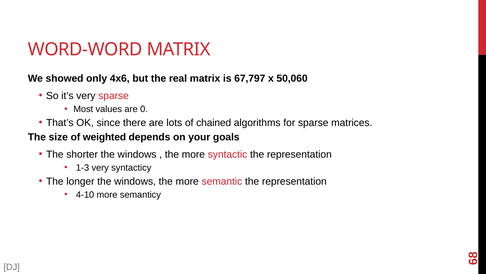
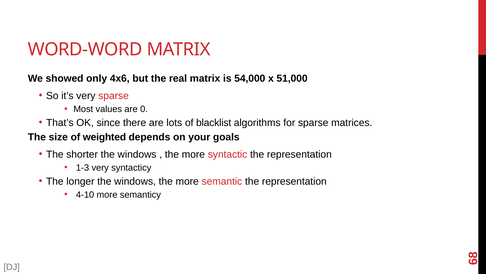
67,797: 67,797 -> 54,000 (250, 78)
50,060: 50,060 -> 51,000 (292, 78)
chained: chained -> blacklist (214, 123)
